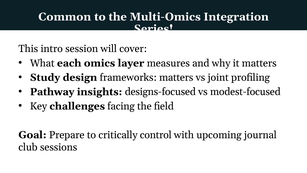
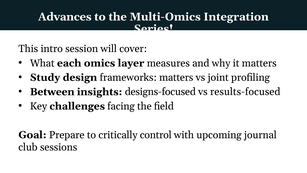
Common: Common -> Advances (65, 17)
Pathway: Pathway -> Between (52, 92)
modest-focused: modest-focused -> results-focused (245, 92)
